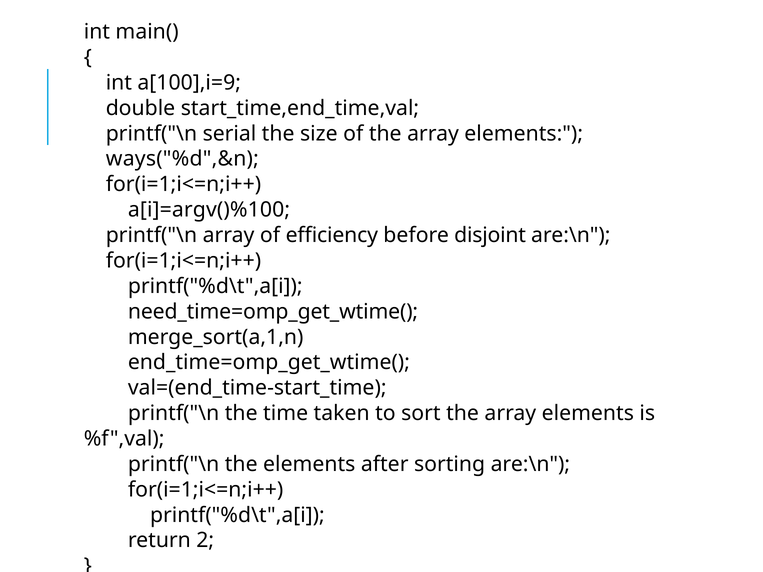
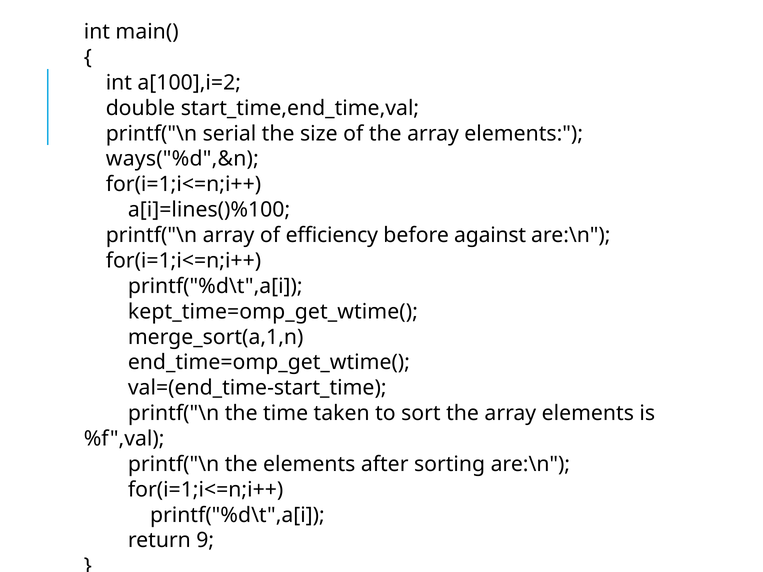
a[100],i=9: a[100],i=9 -> a[100],i=2 (189, 83)
a[i]=argv()%100: a[i]=argv()%100 -> a[i]=lines()%100 (209, 210)
disjoint: disjoint -> against (490, 235)
need_time=omp_get_wtime(: need_time=omp_get_wtime( -> kept_time=omp_get_wtime( (273, 312)
2: 2 -> 9 (205, 541)
